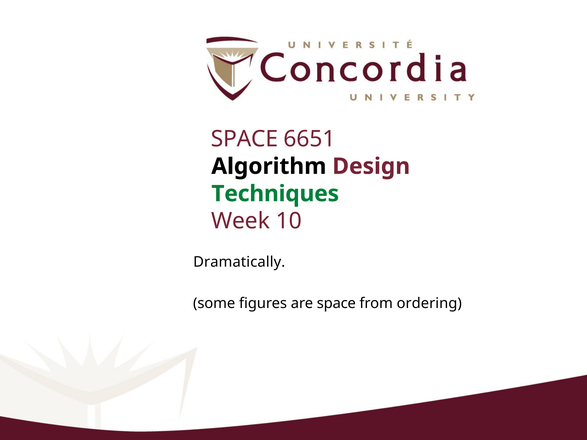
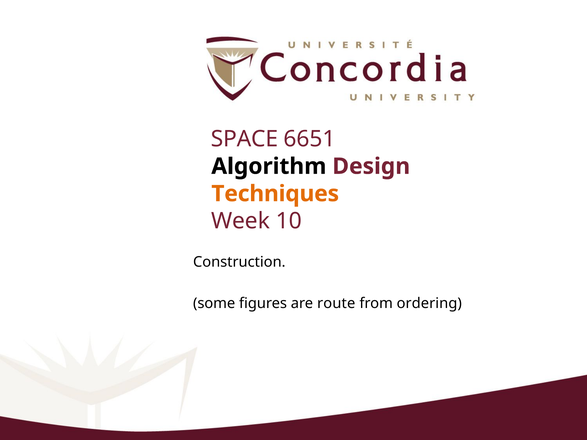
Techniques colour: green -> orange (275, 194)
Dramatically: Dramatically -> Construction (239, 262)
are space: space -> route (336, 303)
